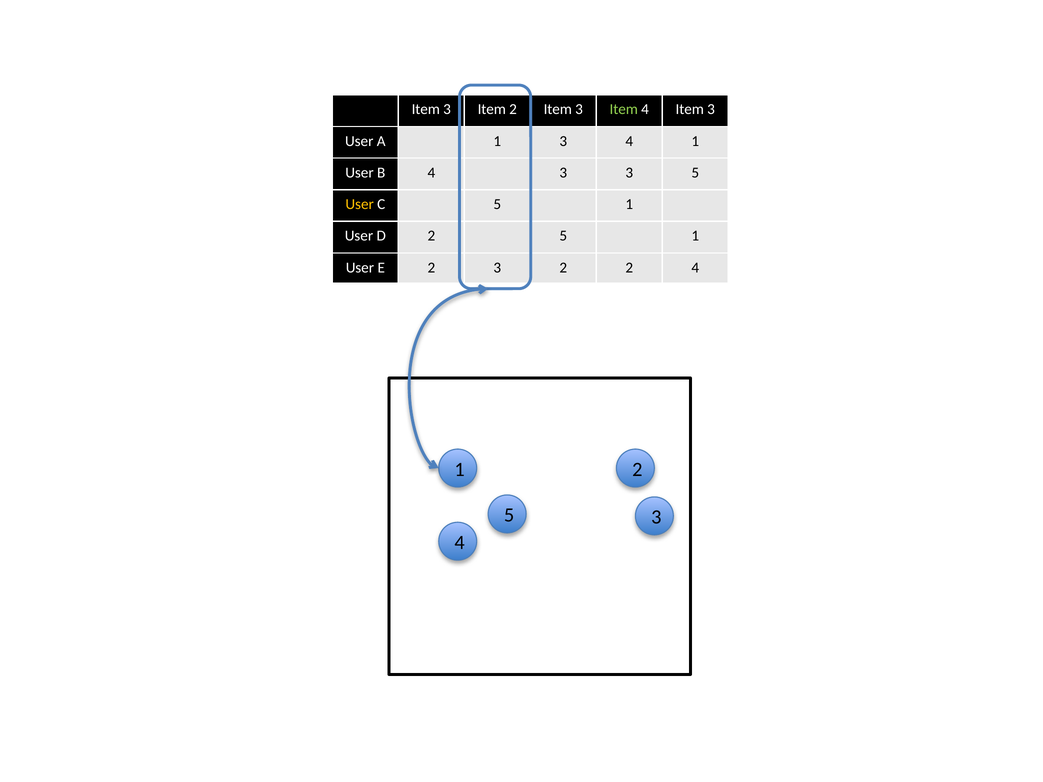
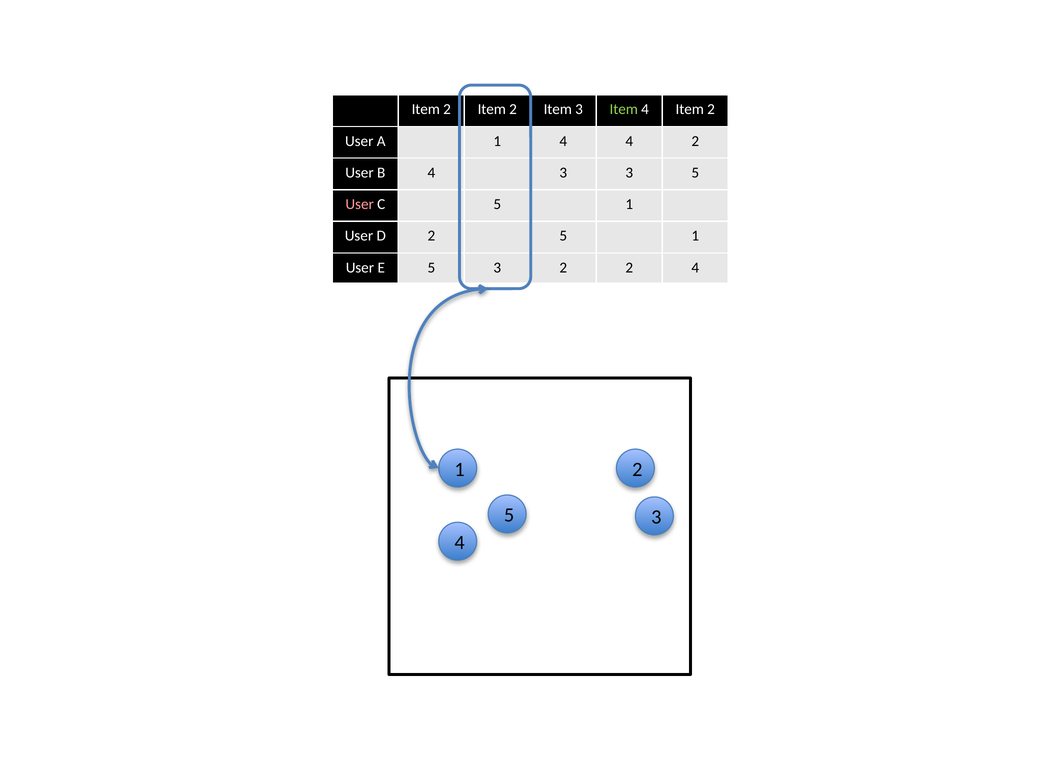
3: 3 -> 2 (447, 110)
4 Item 3: 3 -> 2 (711, 110)
A 1 3: 3 -> 4 (563, 141)
1: 1 -> 2 (695, 141)
User colour: yellow -> pink (360, 204)
E 2: 2 -> 5 (431, 268)
